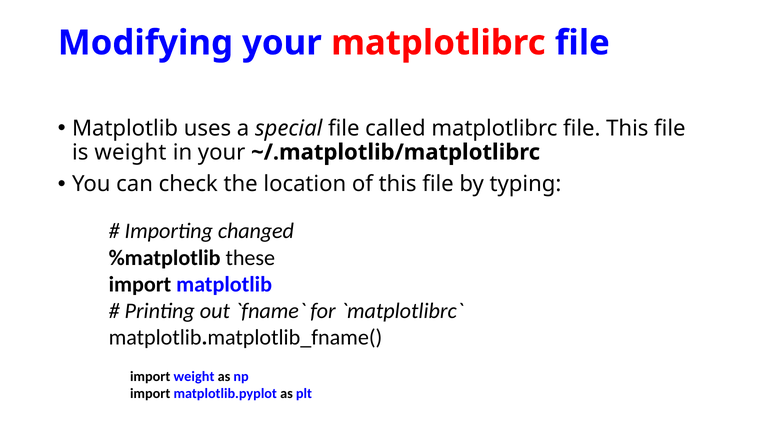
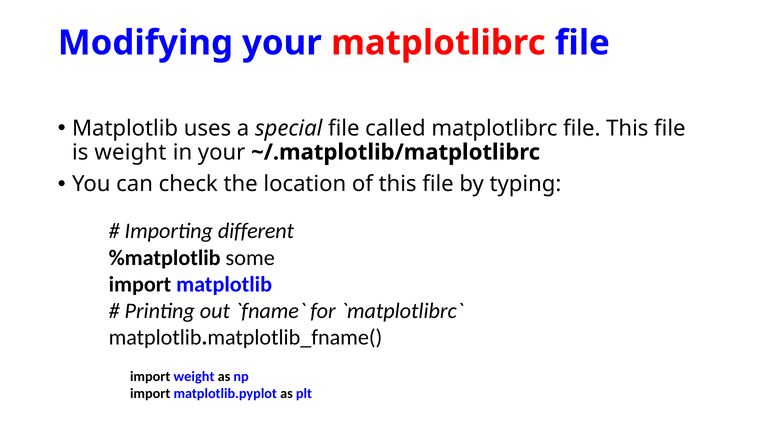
changed: changed -> different (256, 231)
these: these -> some (250, 258)
